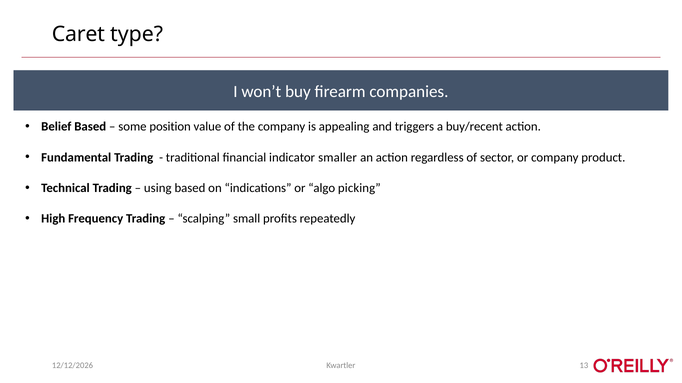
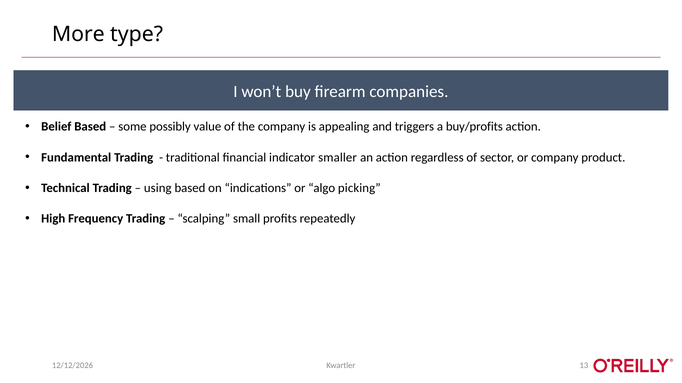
Caret: Caret -> More (78, 34)
position: position -> possibly (170, 127)
buy/recent: buy/recent -> buy/profits (474, 127)
